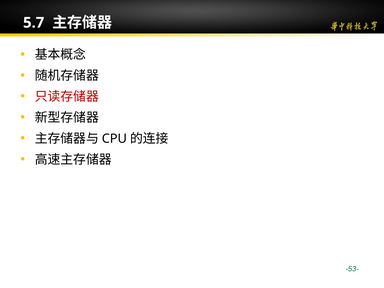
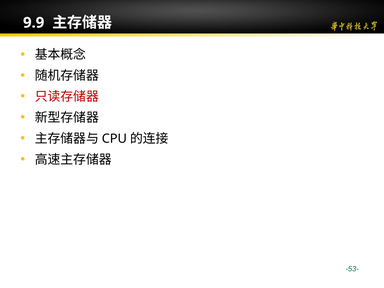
5.7: 5.7 -> 9.9 (34, 23)
